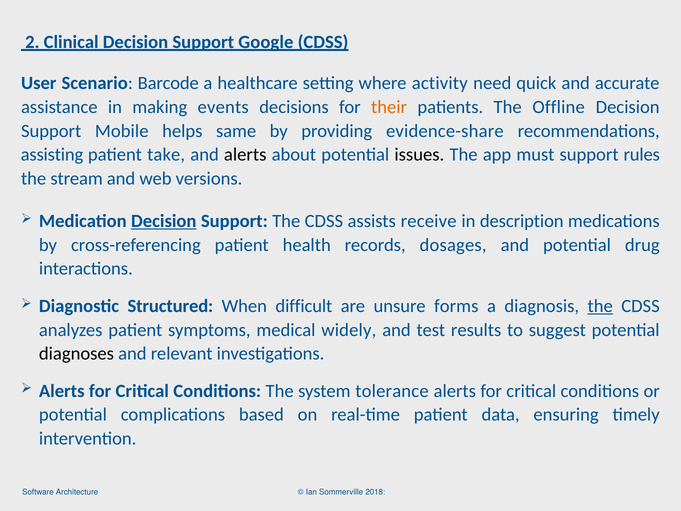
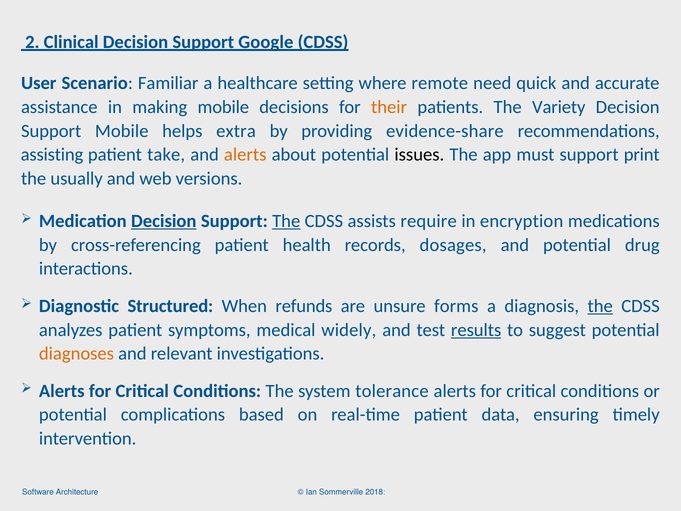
Barcode: Barcode -> Familiar (168, 83)
activity: activity -> remote (440, 83)
making events: events -> mobile (223, 107)
Offline: Offline -> Variety (559, 107)
same: same -> extra (236, 131)
alerts colour: black -> orange (245, 155)
rules: rules -> print (642, 155)
stream: stream -> usually (77, 179)
The underline: none -> present (286, 221)
receive: receive -> require (429, 221)
description: description -> encryption (522, 221)
difficult: difficult -> refunds (304, 306)
results underline: none -> present (476, 330)
diagnoses colour: black -> orange (76, 354)
